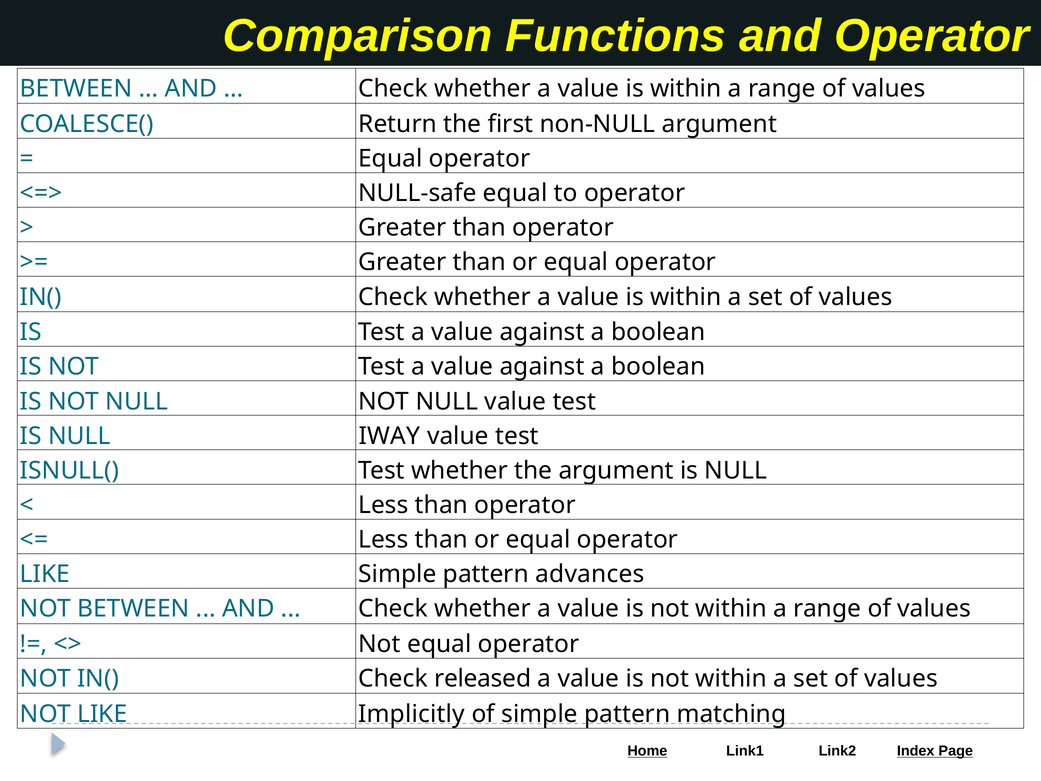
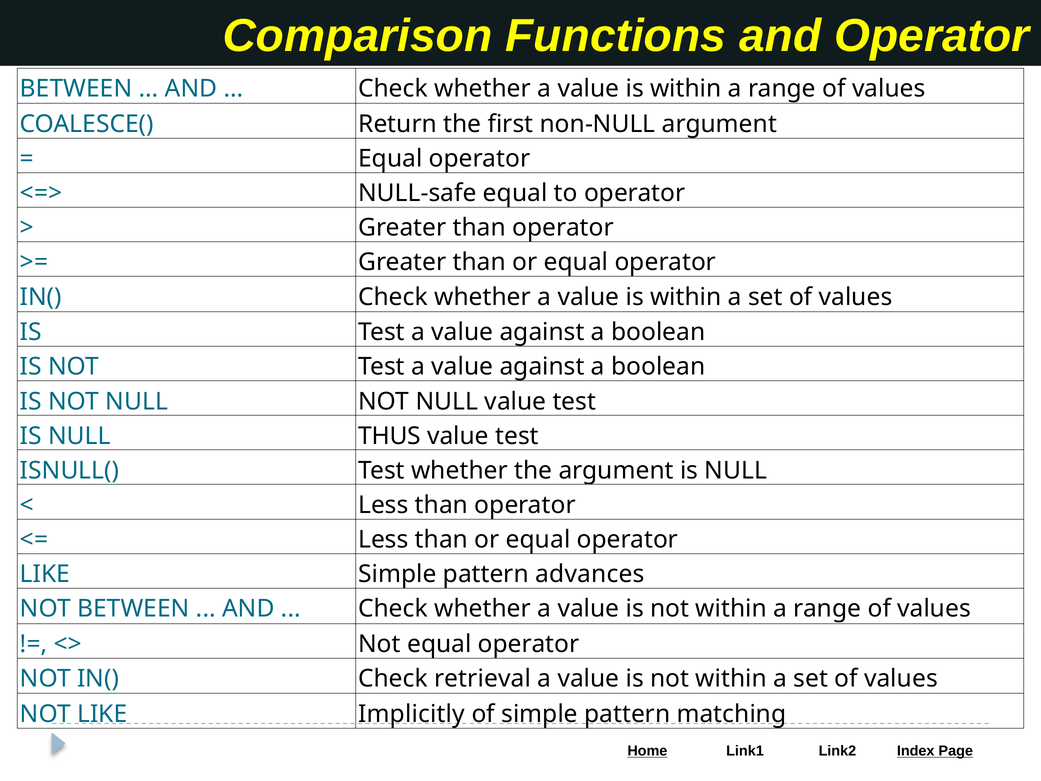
IWAY: IWAY -> THUS (390, 436)
released: released -> retrieval (483, 678)
